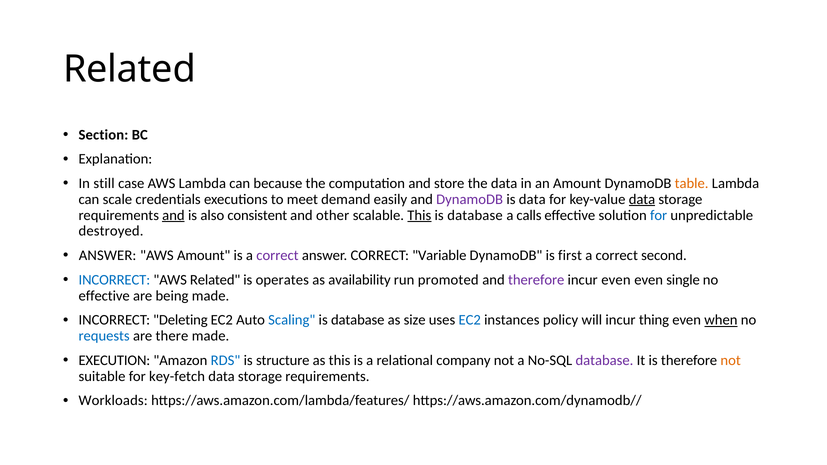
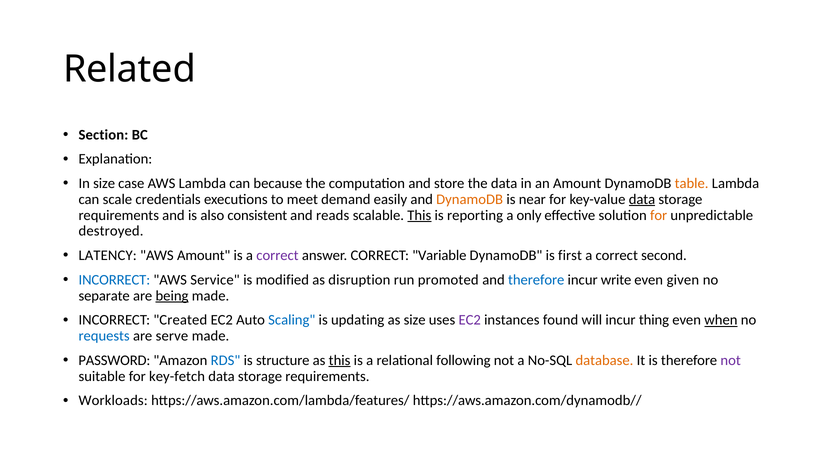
In still: still -> size (104, 184)
DynamoDB colour: purple -> orange (470, 199)
is data: data -> near (532, 199)
and underline: present -> none (173, 215)
other: other -> reads (333, 215)
database: database -> reporting (475, 215)
calls: calls -> only (529, 215)
for colour: blue -> orange (659, 215)
ANSWER: ANSWER -> LATENCY (108, 256)
AWS Related: Related -> Service (215, 280)
operates: operates -> modified (282, 280)
availability: availability -> disruption (359, 280)
therefore colour: purple -> blue (536, 280)
incur even: even -> write (616, 280)
single: single -> given (683, 280)
effective: effective -> separate (104, 296)
being underline: none -> present (172, 296)
Deleting: Deleting -> Created (180, 320)
database: database -> updating (358, 320)
EC2 colour: blue -> purple (470, 320)
policy: policy -> found (561, 320)
there: there -> serve (172, 336)
EXECUTION: EXECUTION -> PASSWORD (114, 361)
this underline: none -> present (340, 361)
company: company -> following (463, 361)
database colour: purple -> orange (604, 361)
not colour: orange -> purple (731, 361)
